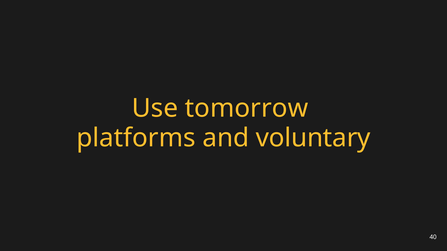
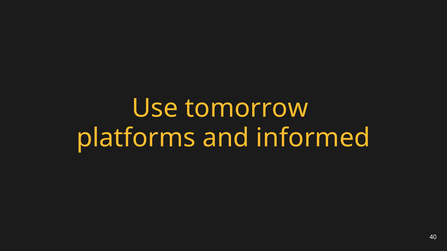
voluntary: voluntary -> informed (313, 138)
